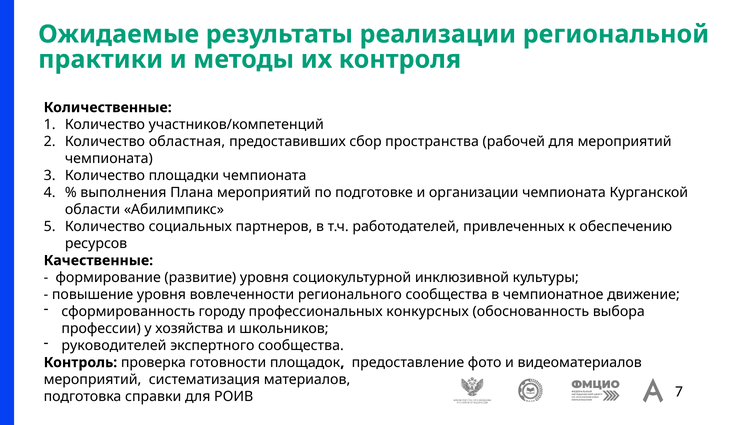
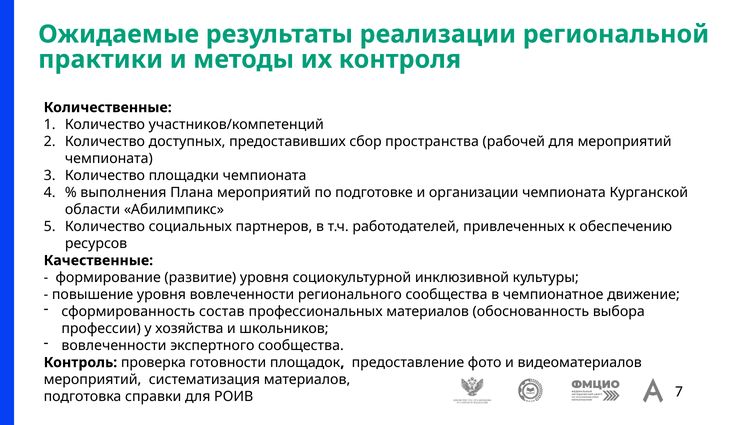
областная: областная -> доступных (187, 141)
городу: городу -> состав (222, 311)
профессиональных конкурсных: конкурсных -> материалов (428, 311)
руководителей: руководителей -> вовлеченности (114, 345)
